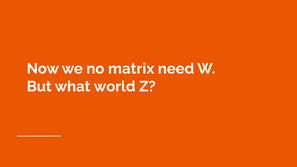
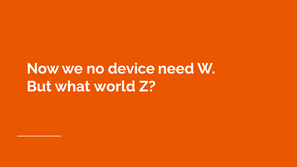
matrix: matrix -> device (131, 69)
